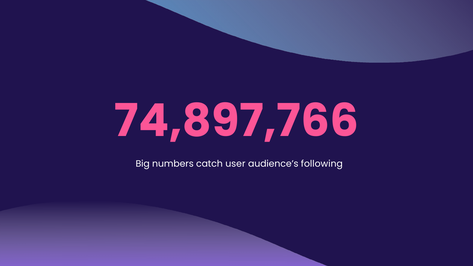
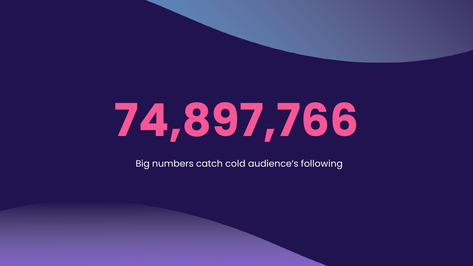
user: user -> cold (235, 164)
